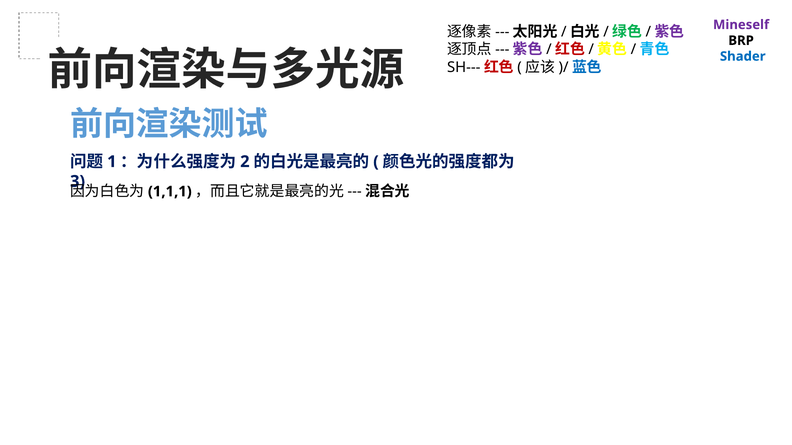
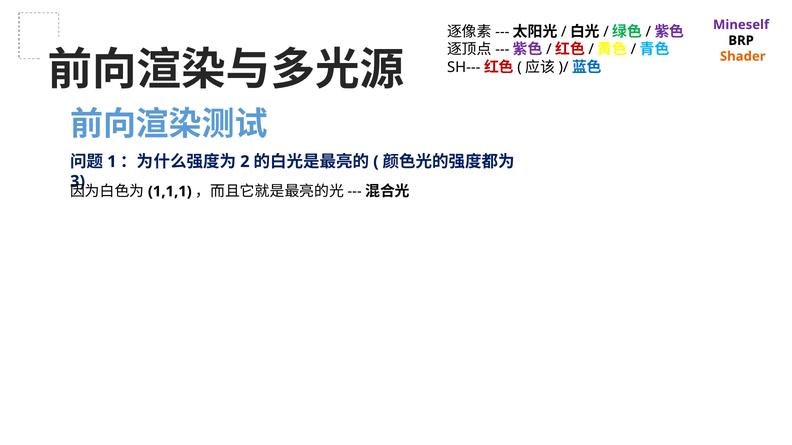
Shader colour: blue -> orange (743, 56)
